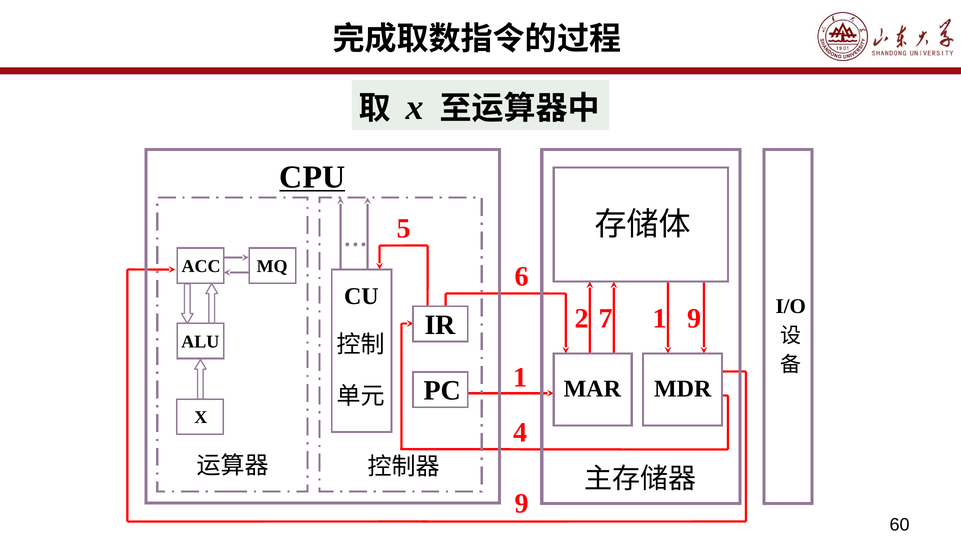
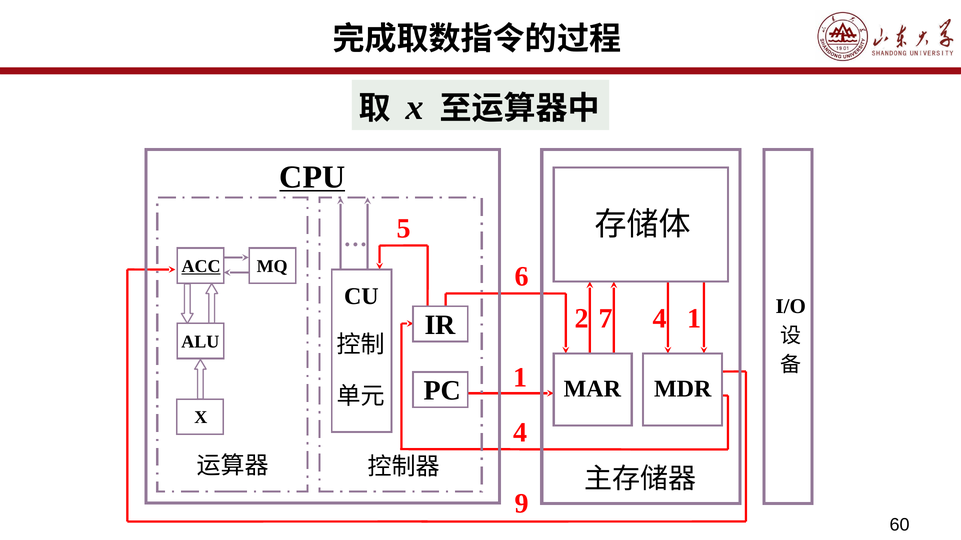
ACC underline: none -> present (201, 267)
2 1: 1 -> 4 (660, 319)
7 9: 9 -> 1 (694, 319)
